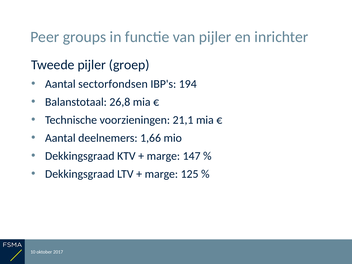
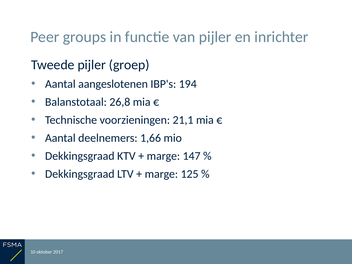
sectorfondsen: sectorfondsen -> aangeslotenen (113, 84)
